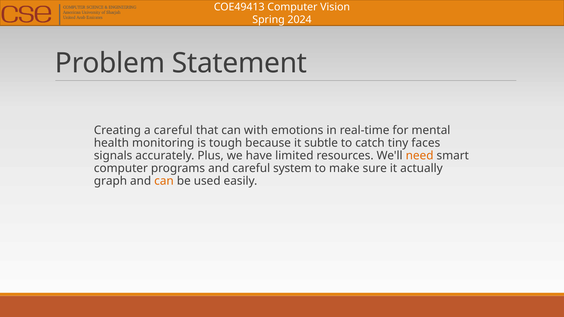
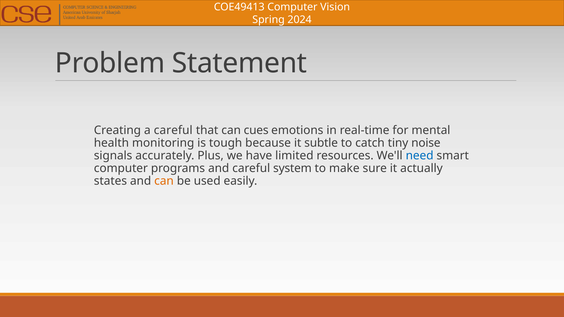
with: with -> cues (256, 130)
faces: faces -> noise (426, 143)
need colour: orange -> blue (420, 156)
graph: graph -> states (110, 181)
